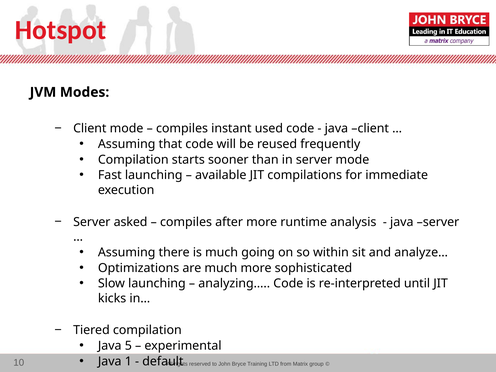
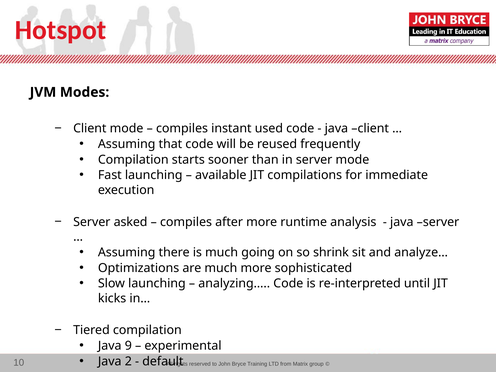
within: within -> shrink (331, 252)
5: 5 -> 9 (128, 346)
1: 1 -> 2 (128, 361)
